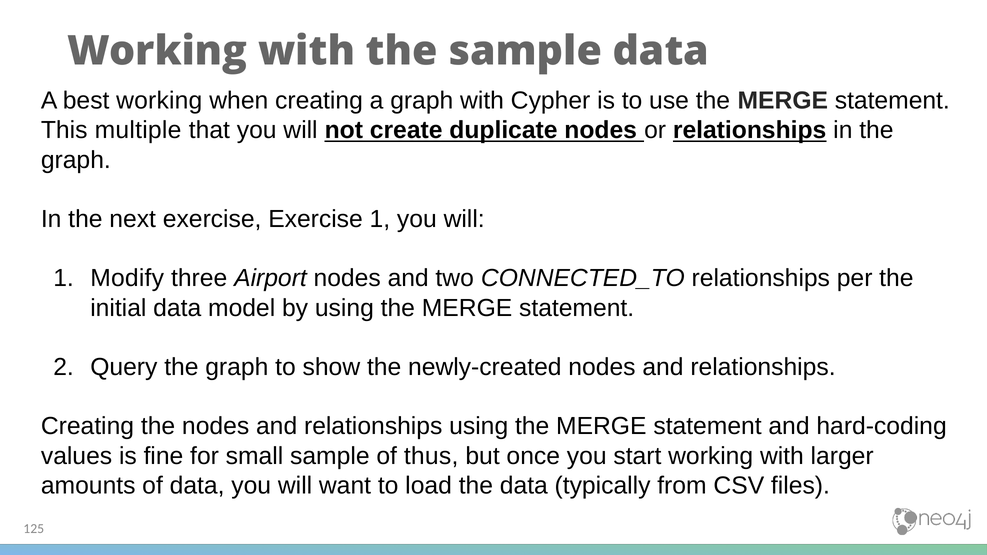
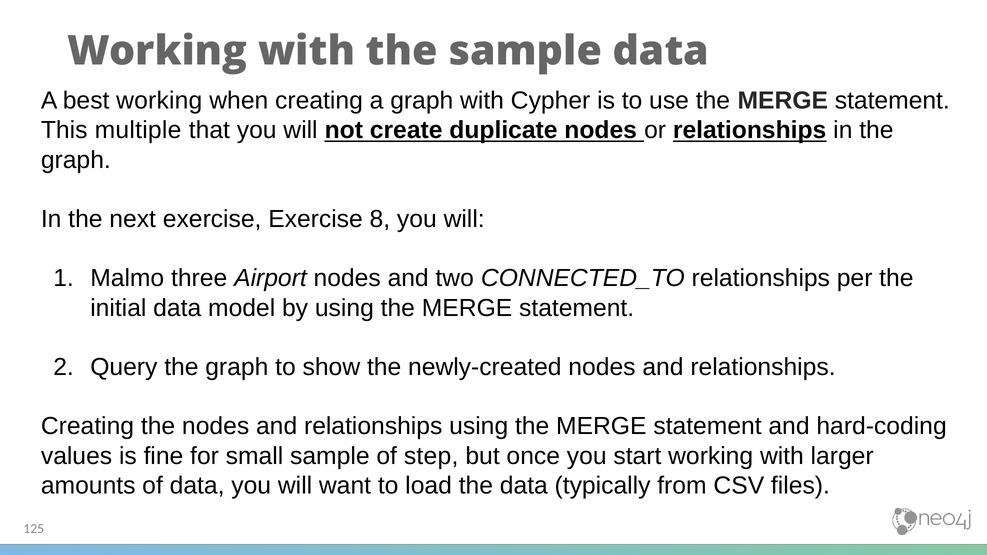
Exercise 1: 1 -> 8 (380, 219)
Modify: Modify -> Malmo (127, 278)
thus: thus -> step (431, 456)
